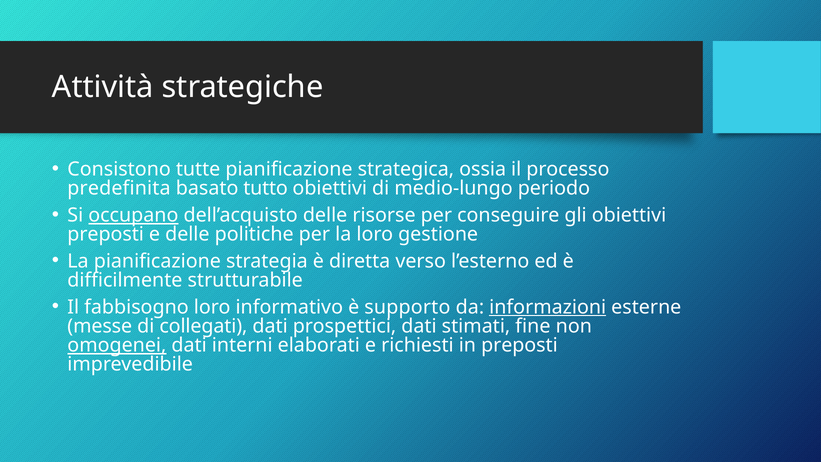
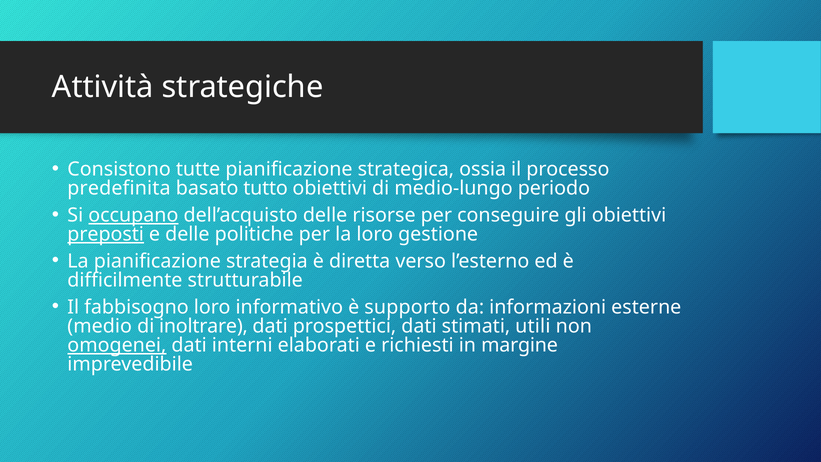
preposti underline: none -> present (106, 234)
informazioni underline: present -> none (548, 307)
messe: messe -> medio (100, 326)
collegati: collegati -> inoltrare (203, 326)
fine: fine -> utili (533, 326)
in preposti: preposti -> margine (520, 345)
